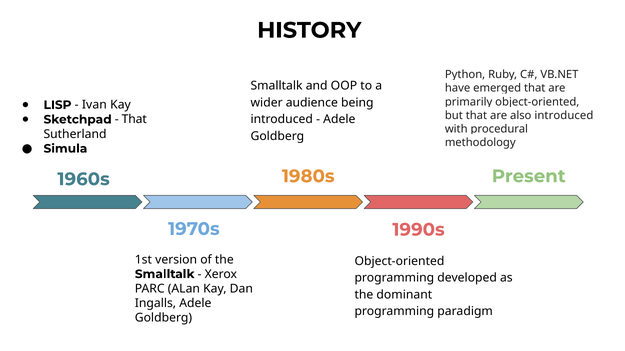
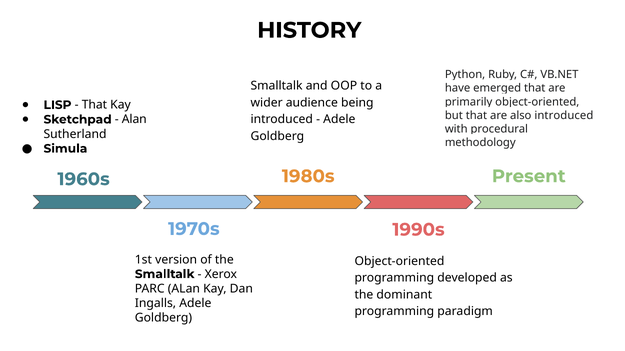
Ivan: Ivan -> That (94, 105)
That: That -> Alan (134, 120)
